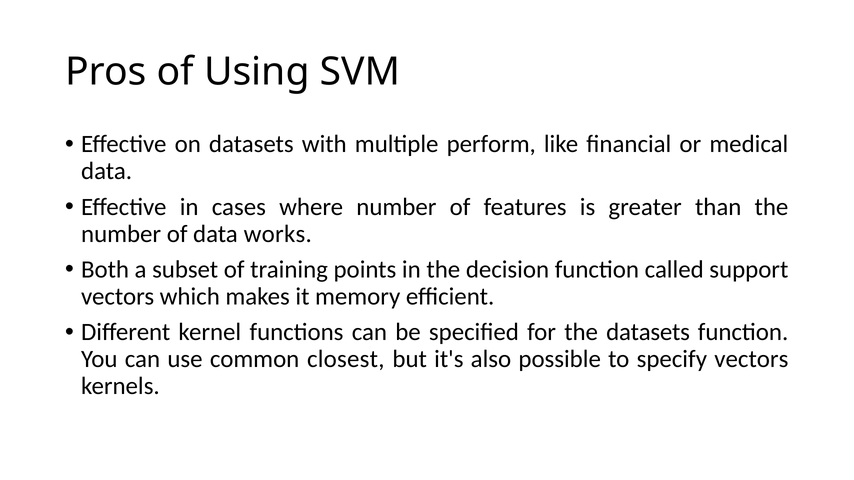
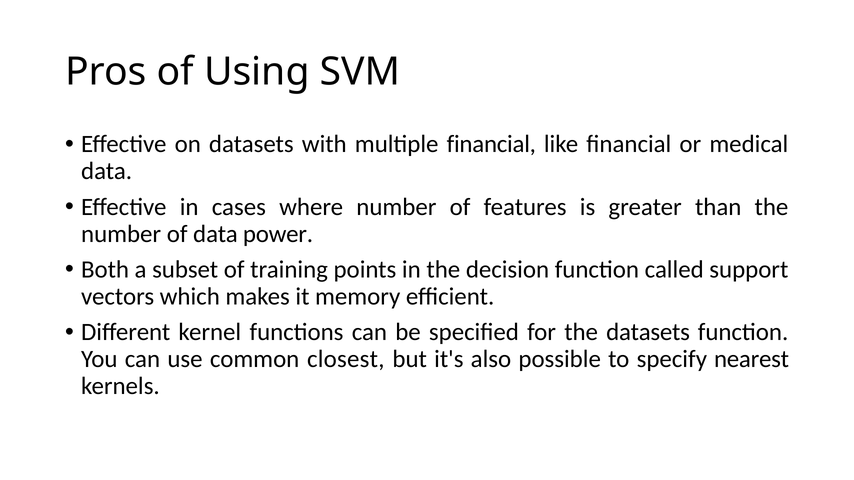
multiple perform: perform -> financial (491, 144)
works: works -> power (278, 234)
specify vectors: vectors -> nearest (752, 359)
